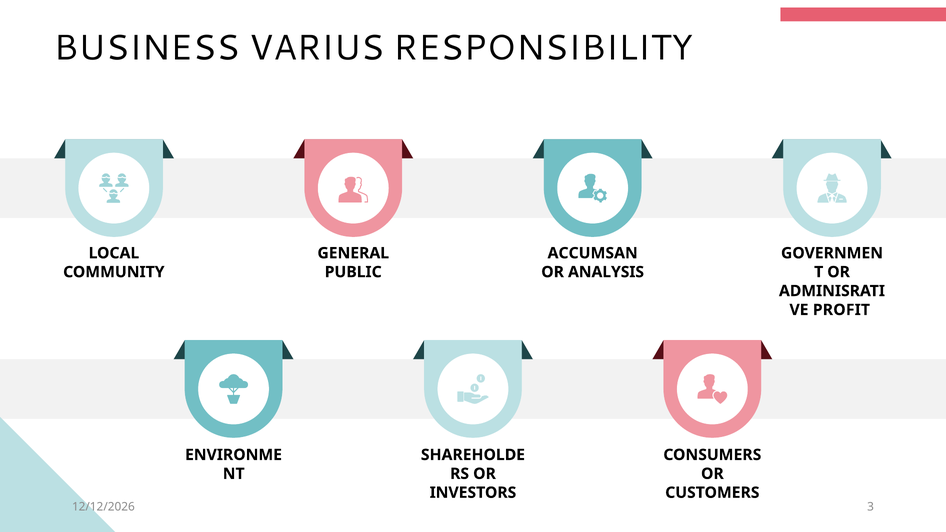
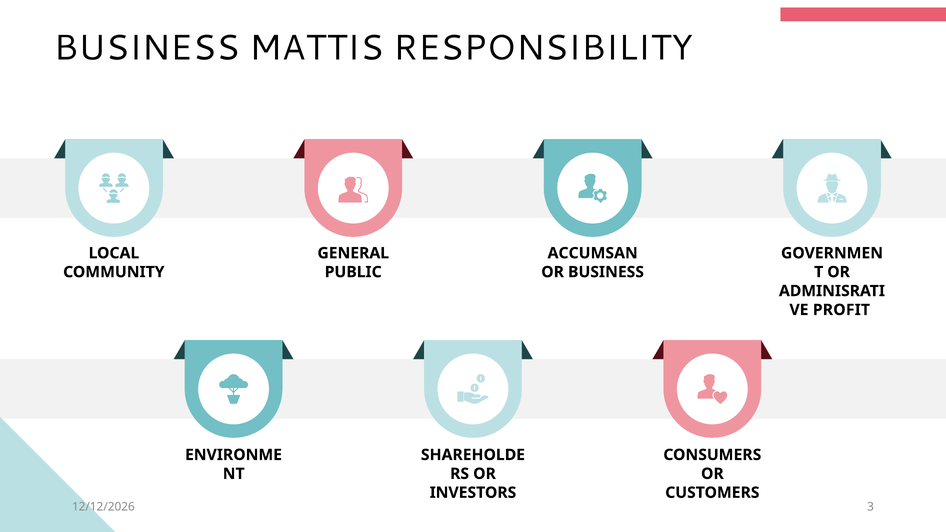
VARIUS: VARIUS -> MATTIS (317, 48)
OR ANALYSIS: ANALYSIS -> BUSINESS (606, 272)
